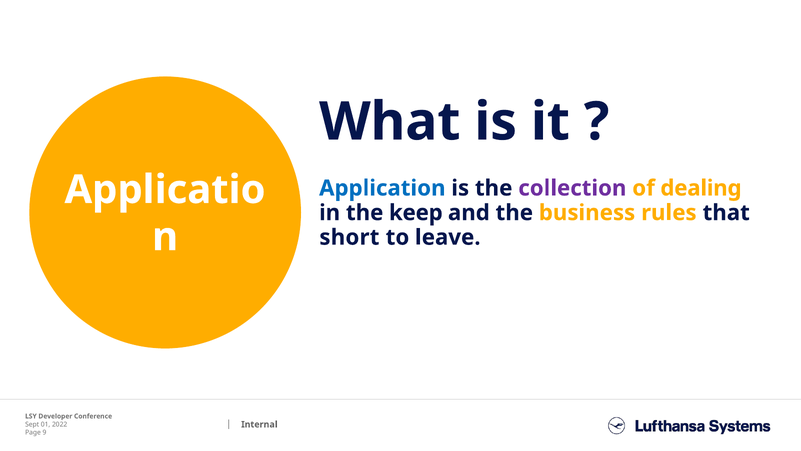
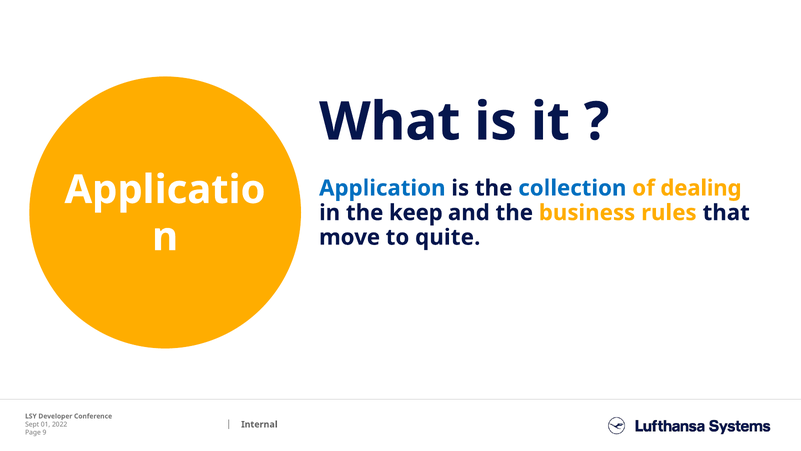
collection colour: purple -> blue (572, 188)
short: short -> move (350, 237)
leave: leave -> quite (448, 237)
